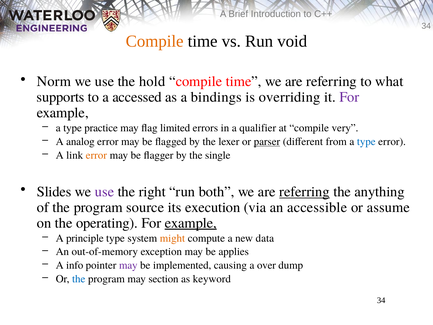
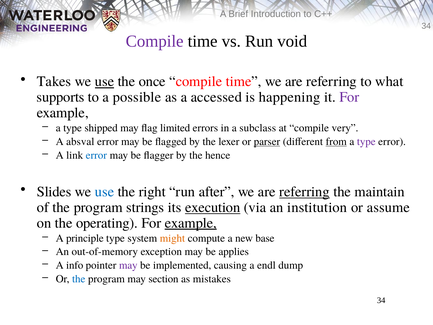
Compile colour: orange -> purple (155, 41)
Norm: Norm -> Takes (54, 81)
use underline: none -> present (104, 81)
hold: hold -> once (152, 81)
accessed: accessed -> possible (137, 97)
bindings: bindings -> accessed (216, 97)
overriding: overriding -> happening (290, 97)
practice: practice -> shipped (101, 128)
qualifier: qualifier -> subclass (258, 128)
analog: analog -> absval (80, 141)
from underline: none -> present (336, 141)
type colour: blue -> purple (366, 141)
error colour: orange -> blue (96, 155)
single: single -> hence (218, 155)
use colour: purple -> blue (104, 192)
both: both -> after (217, 192)
anything: anything -> maintain (380, 192)
source: source -> strings (145, 207)
execution underline: none -> present (213, 207)
accessible: accessible -> institution (317, 207)
data: data -> base (265, 238)
over: over -> endl (266, 265)
keyword: keyword -> mistakes (212, 279)
